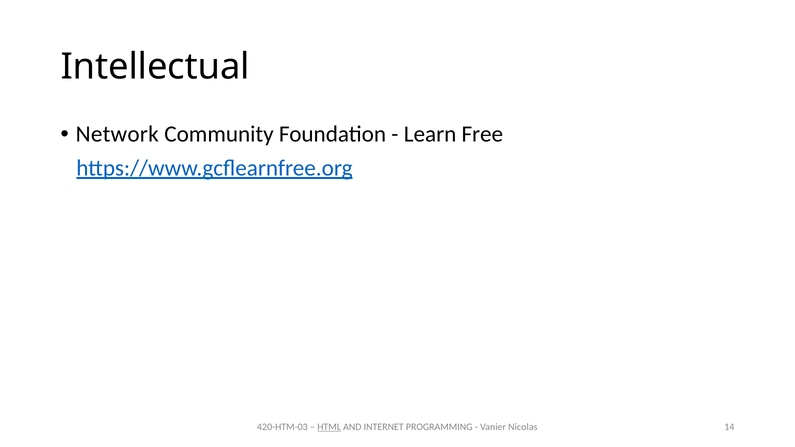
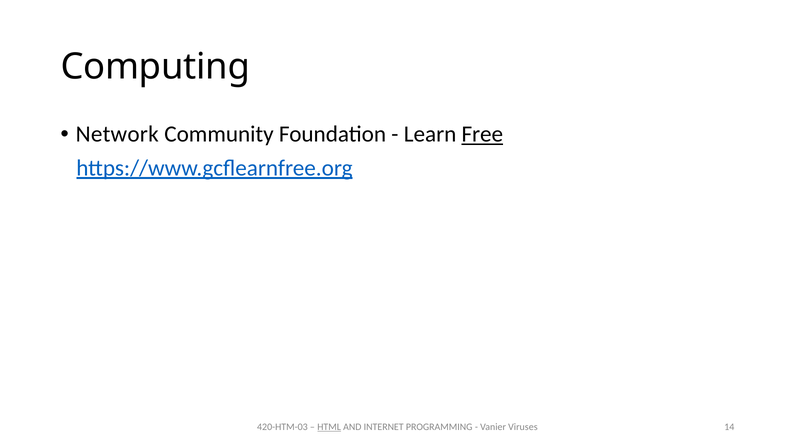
Intellectual: Intellectual -> Computing (155, 67)
Free underline: none -> present (482, 134)
Nicolas: Nicolas -> Viruses (523, 427)
